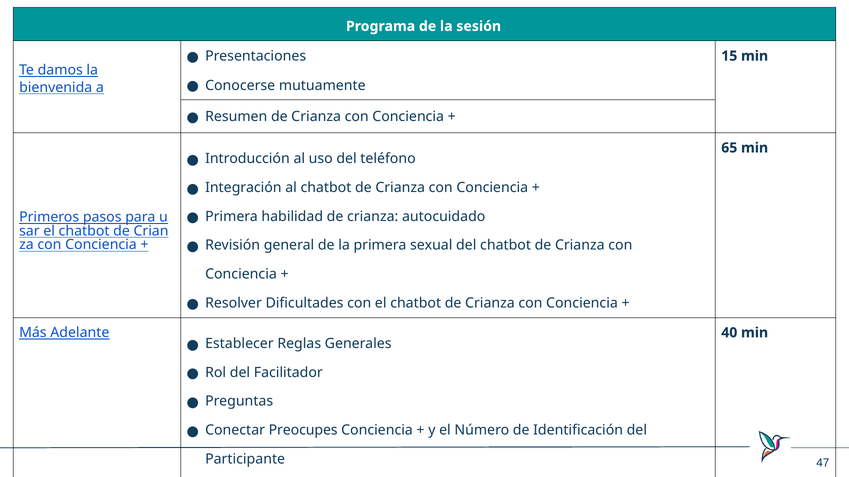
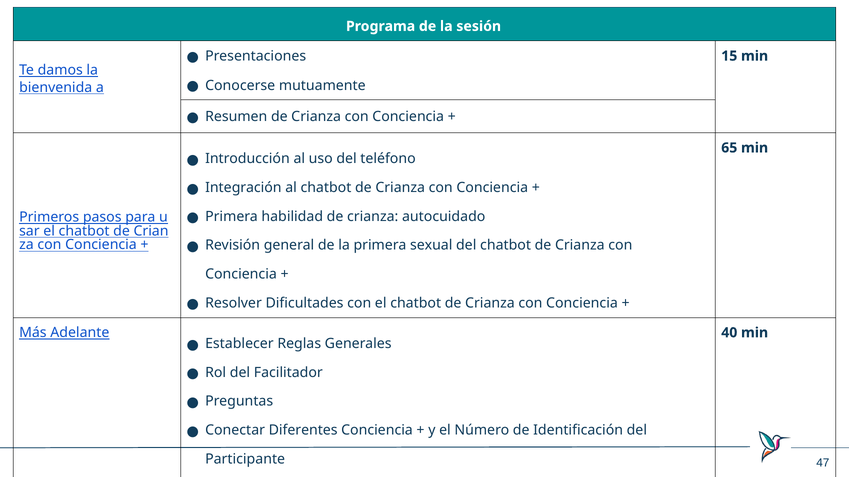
Preocupes: Preocupes -> Diferentes (303, 431)
